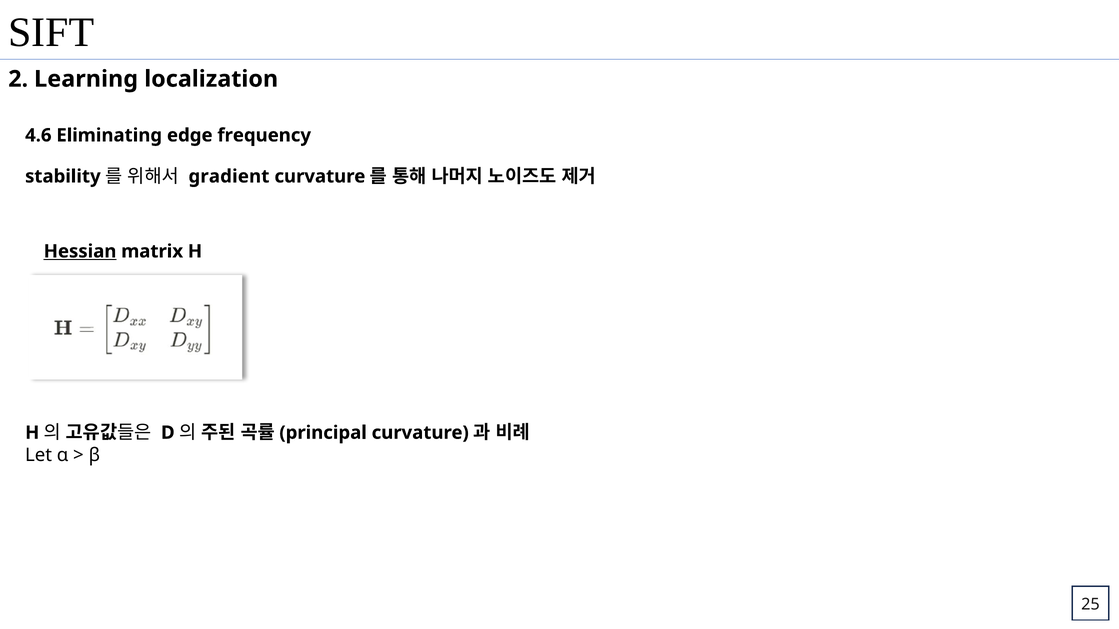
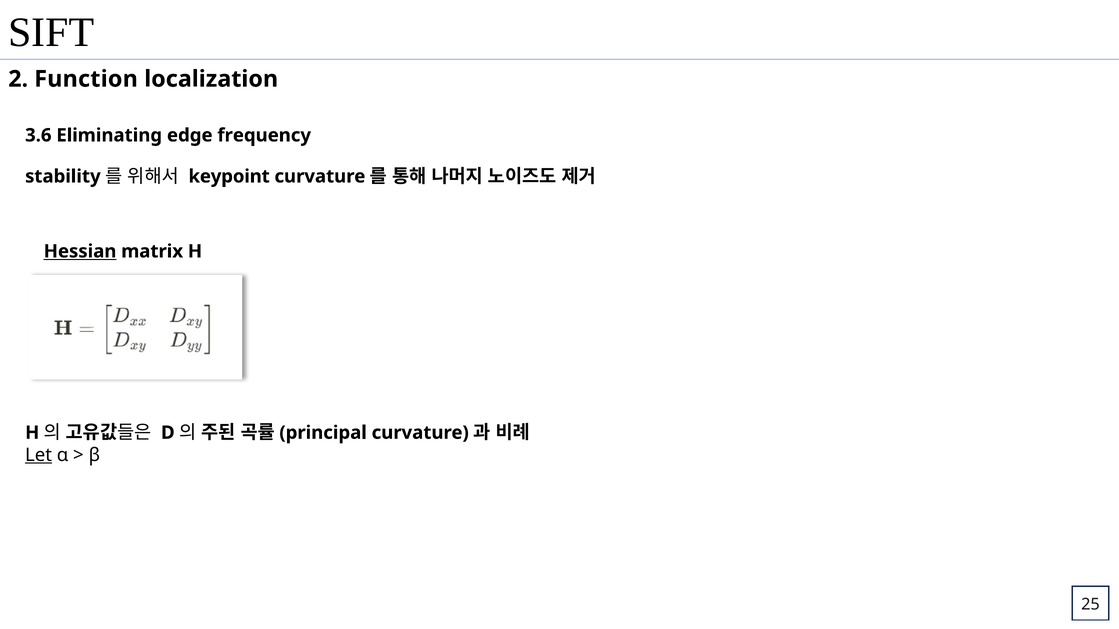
Learning: Learning -> Function (86, 79)
4.6: 4.6 -> 3.6 (38, 135)
gradient: gradient -> keypoint (229, 177)
Let underline: none -> present (39, 455)
